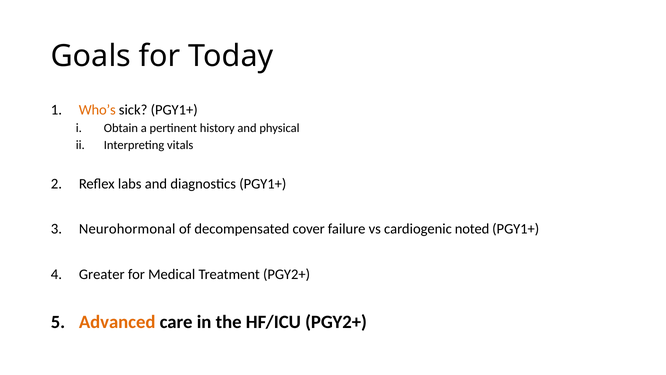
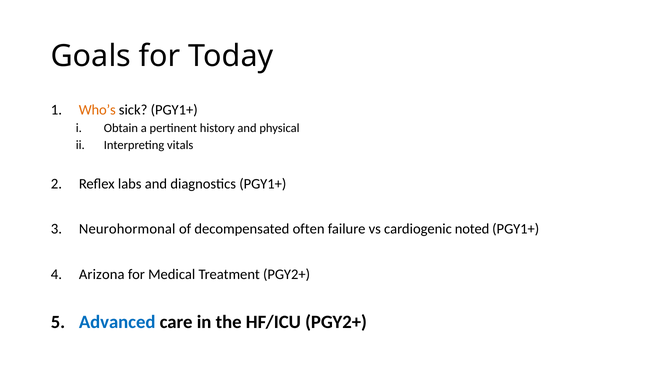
cover: cover -> often (309, 229)
Greater: Greater -> Arizona (102, 274)
Advanced colour: orange -> blue (117, 322)
